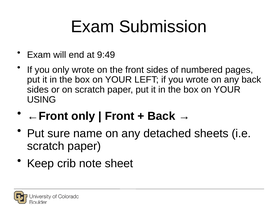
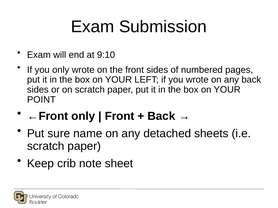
9:49: 9:49 -> 9:10 (106, 55)
USING: USING -> POINT (41, 100)
